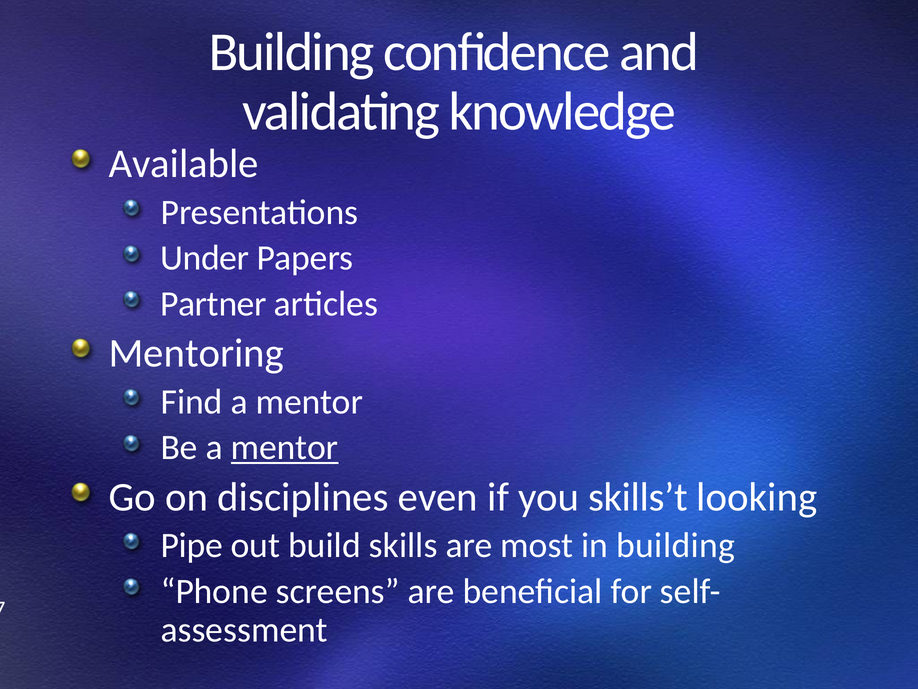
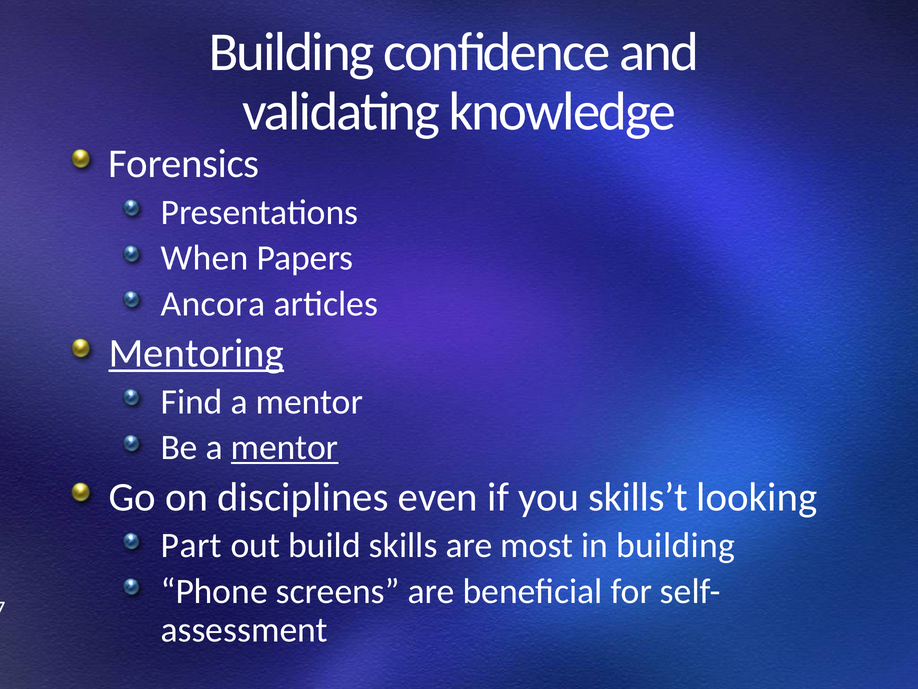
Available: Available -> Forensics (184, 164)
Under: Under -> When (204, 258)
Partner: Partner -> Ancora (213, 304)
Mentoring underline: none -> present (196, 353)
Pipe: Pipe -> Part (191, 545)
